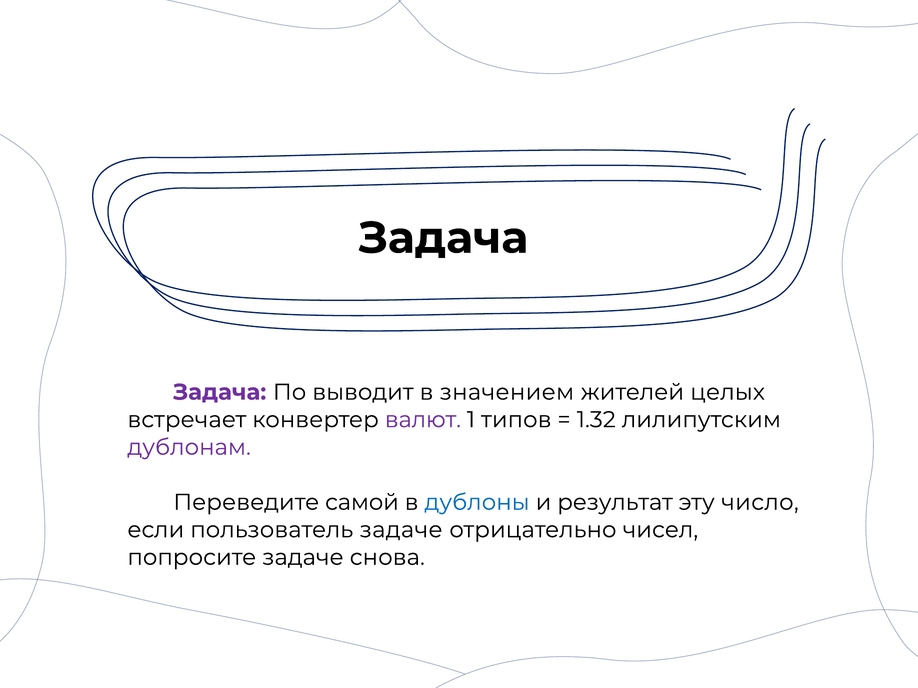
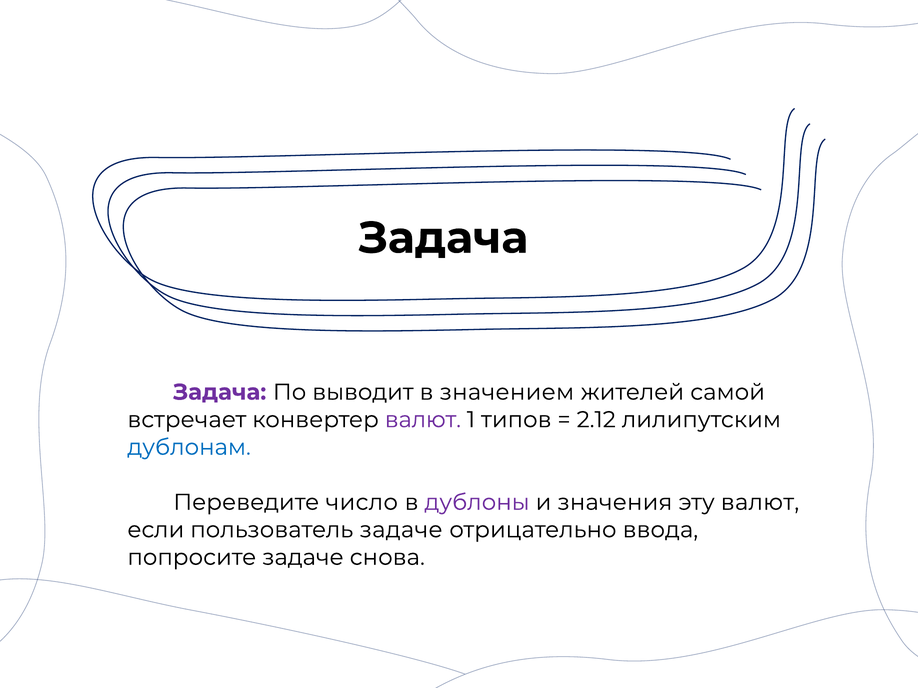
целых: целых -> самой (728, 392)
1.32: 1.32 -> 2.12 (596, 420)
дублонам colour: purple -> blue (189, 448)
самой: самой -> число (362, 503)
дублоны colour: blue -> purple (477, 503)
результат: результат -> значения (615, 503)
эту число: число -> валют (760, 503)
чисел: чисел -> ввода (660, 530)
